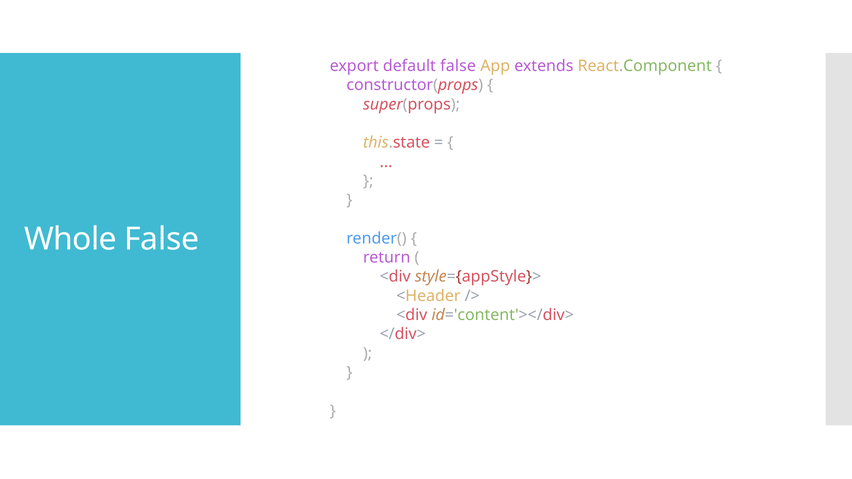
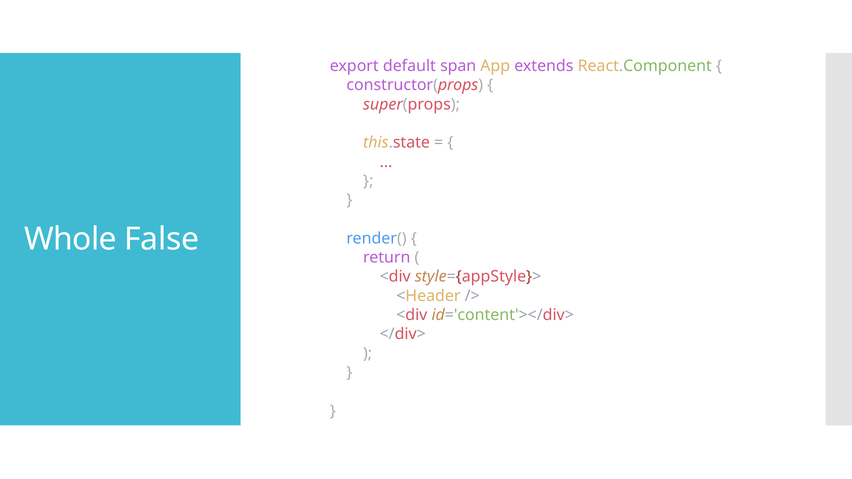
default false: false -> span (458, 66)
